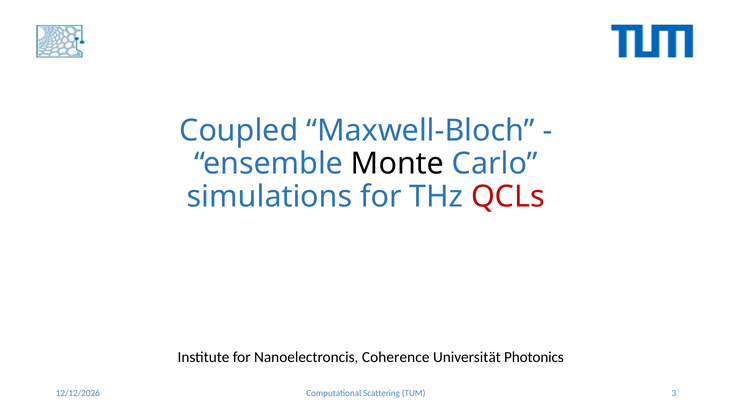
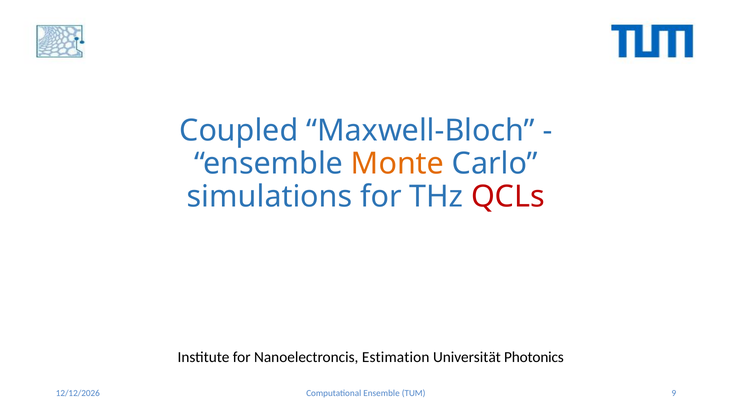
Monte colour: black -> orange (398, 163)
Coherence: Coherence -> Estimation (396, 357)
Computational Scattering: Scattering -> Ensemble (381, 393)
3: 3 -> 9 (674, 393)
